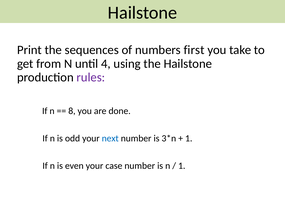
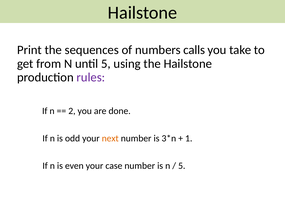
first: first -> calls (194, 50)
until 4: 4 -> 5 (106, 64)
8: 8 -> 2 (72, 111)
next colour: blue -> orange (110, 138)
1: 1 -> 5 (182, 165)
